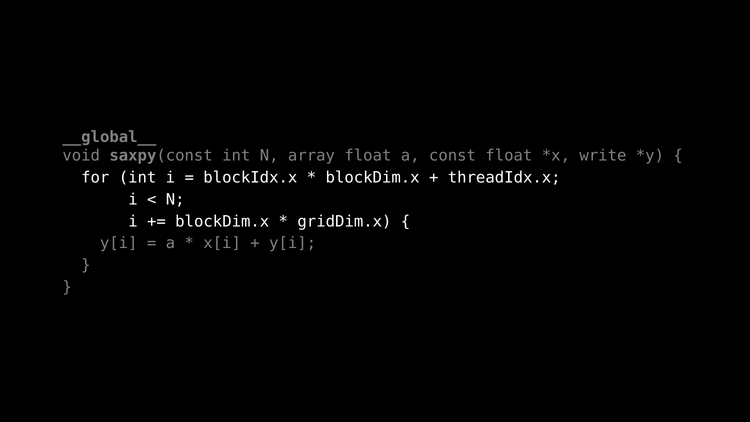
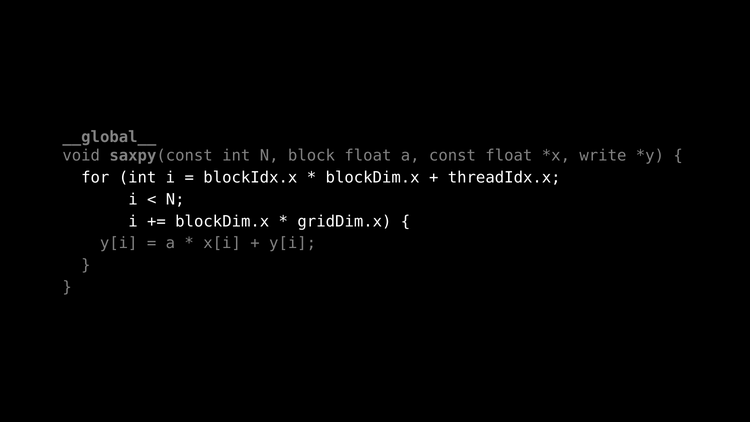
array: array -> block (311, 156)
